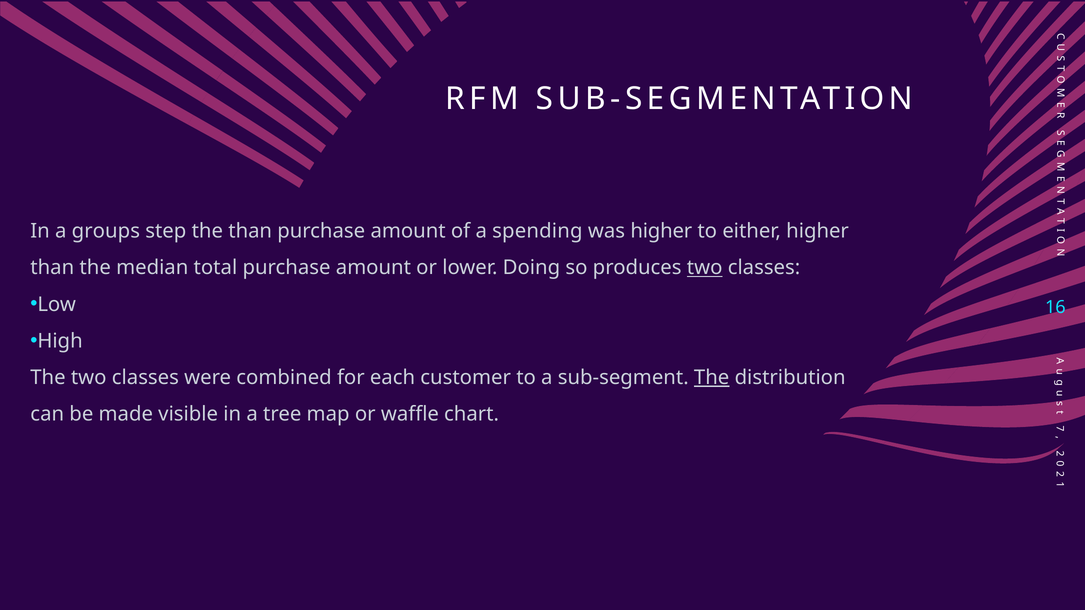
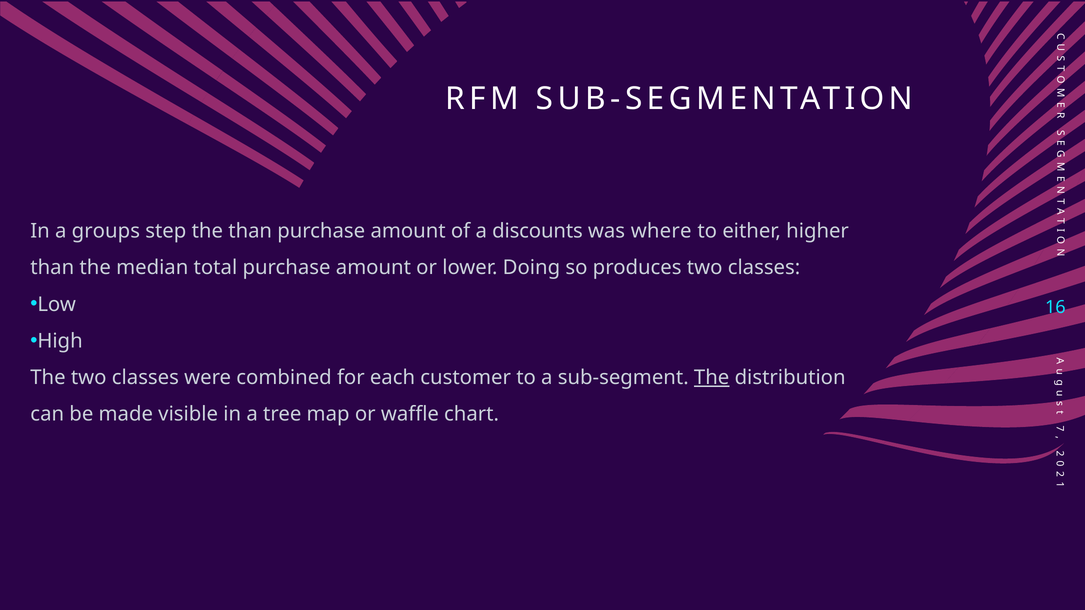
spending: spending -> discounts (538, 231)
was higher: higher -> where (661, 231)
two underline: present -> none (705, 268)
